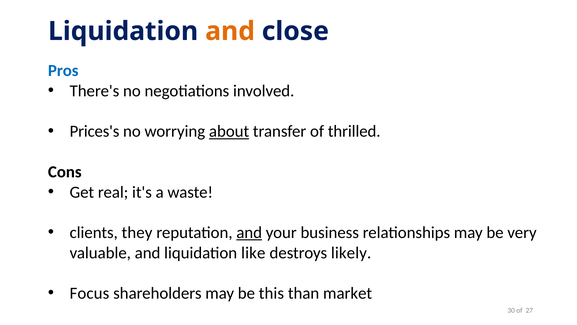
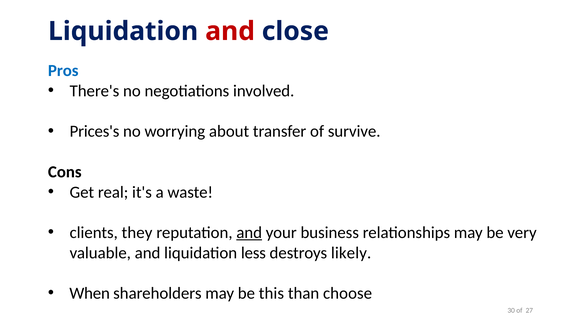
and colour: orange -> red (230, 31)
about underline: present -> none (229, 131)
thrilled: thrilled -> survive (354, 131)
like: like -> less (253, 252)
Focus: Focus -> When (90, 293)
market: market -> choose (348, 293)
